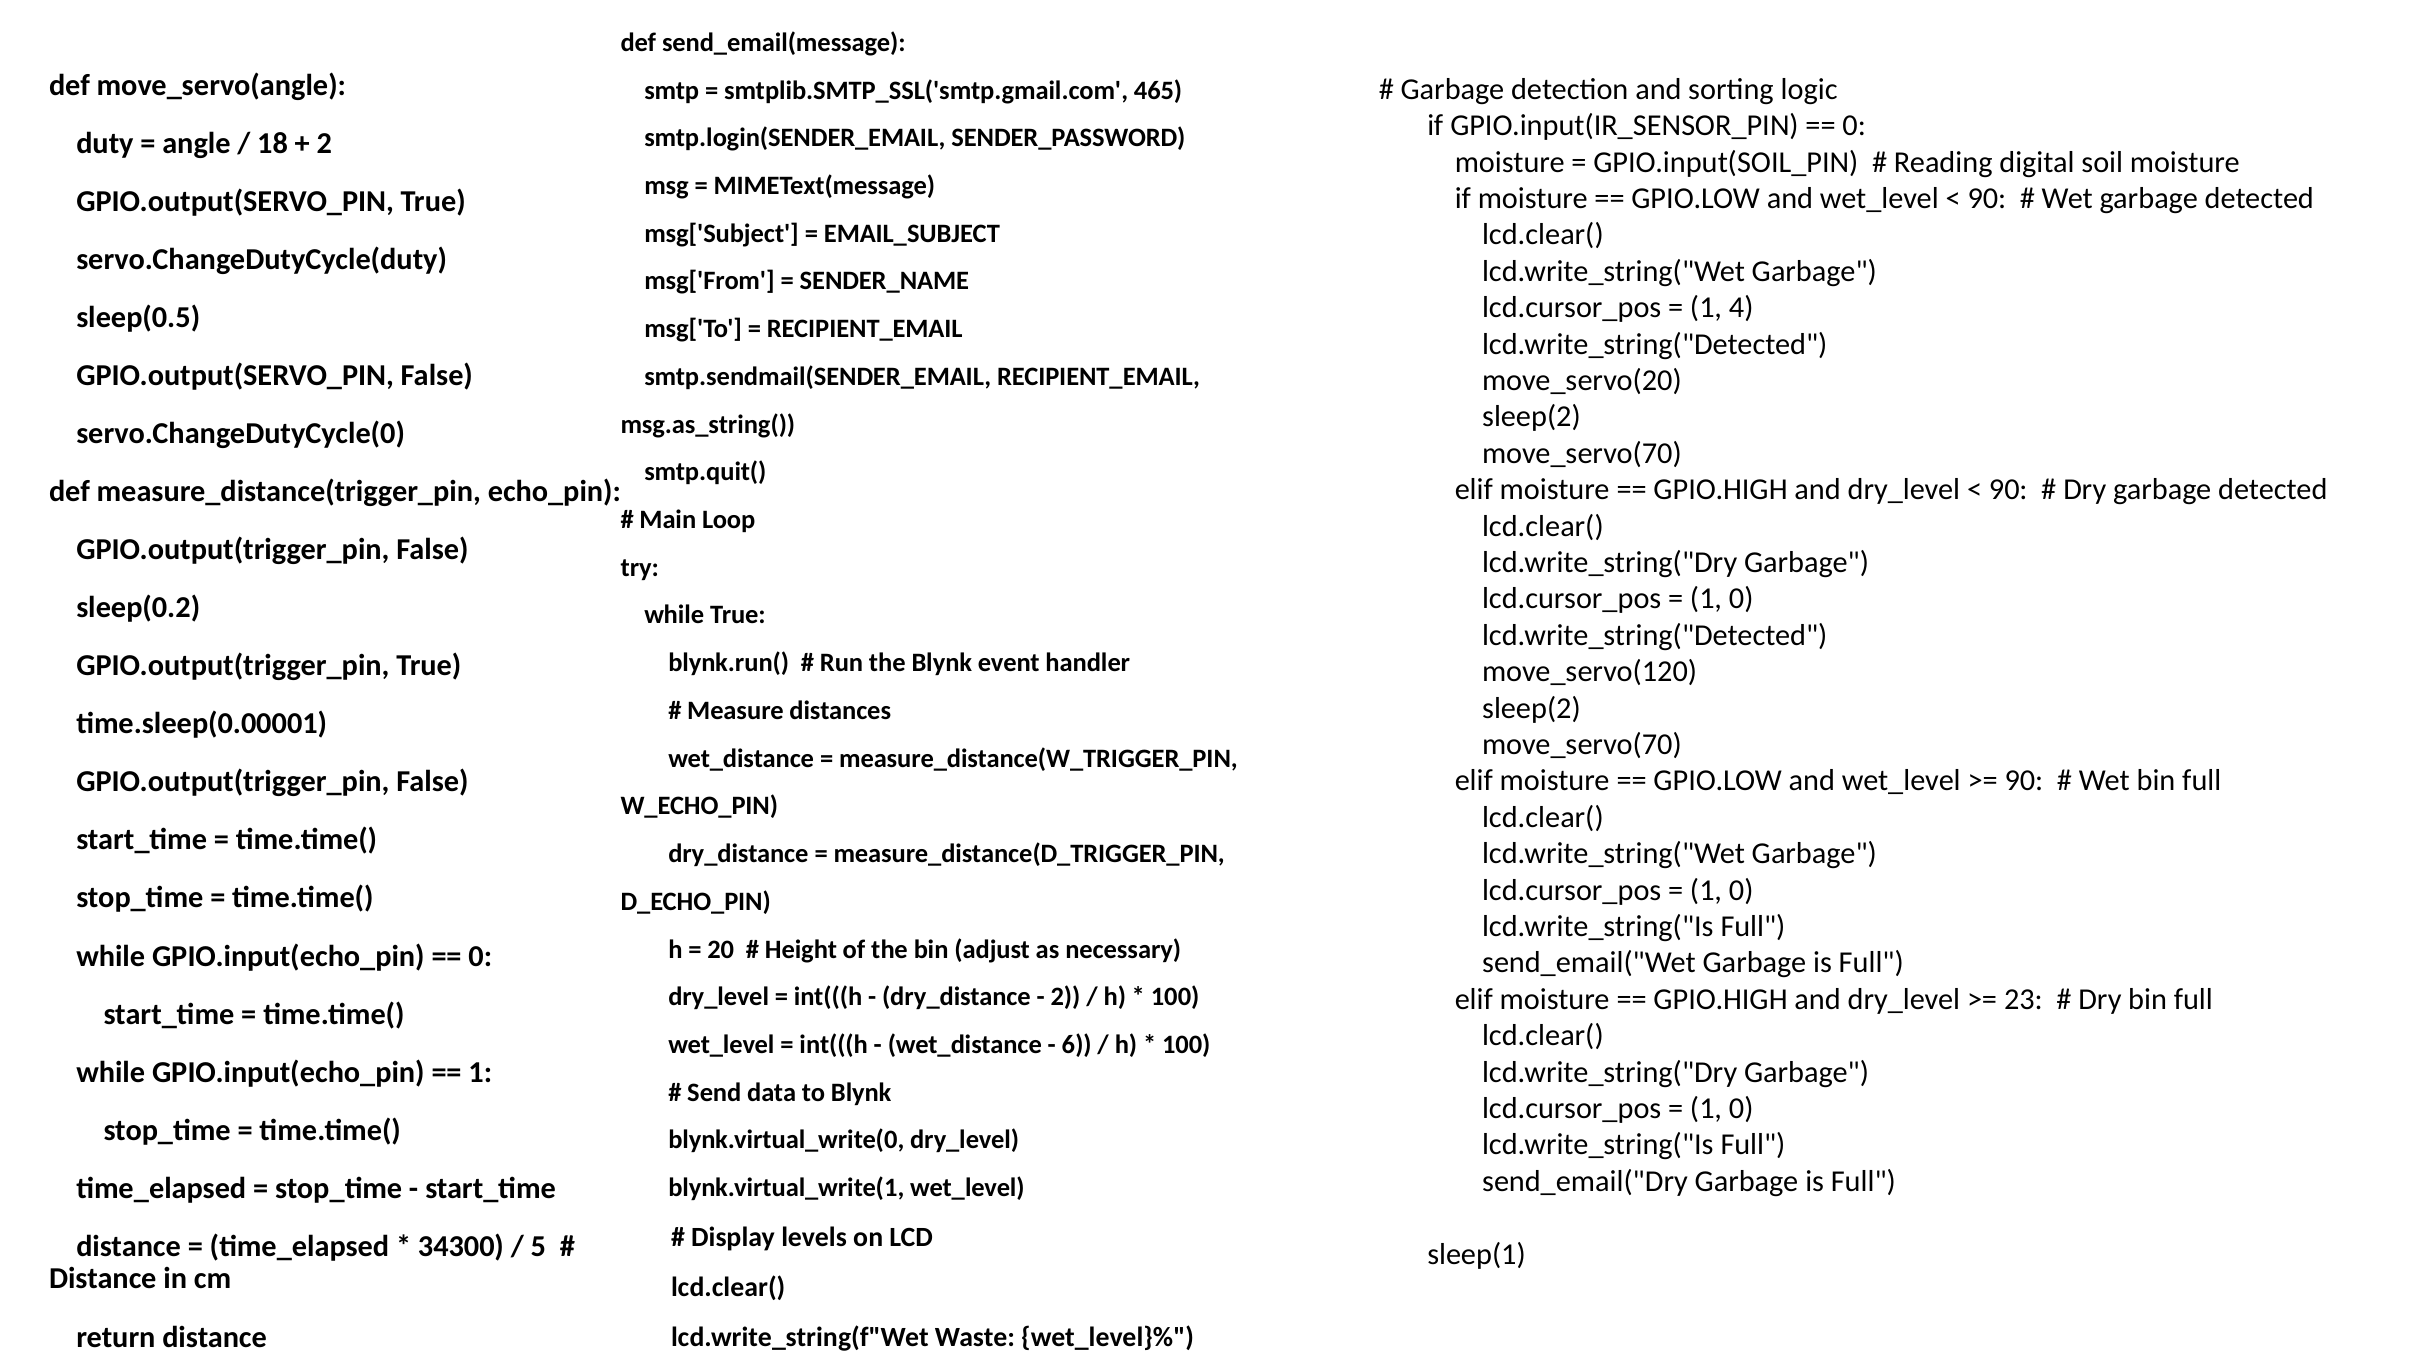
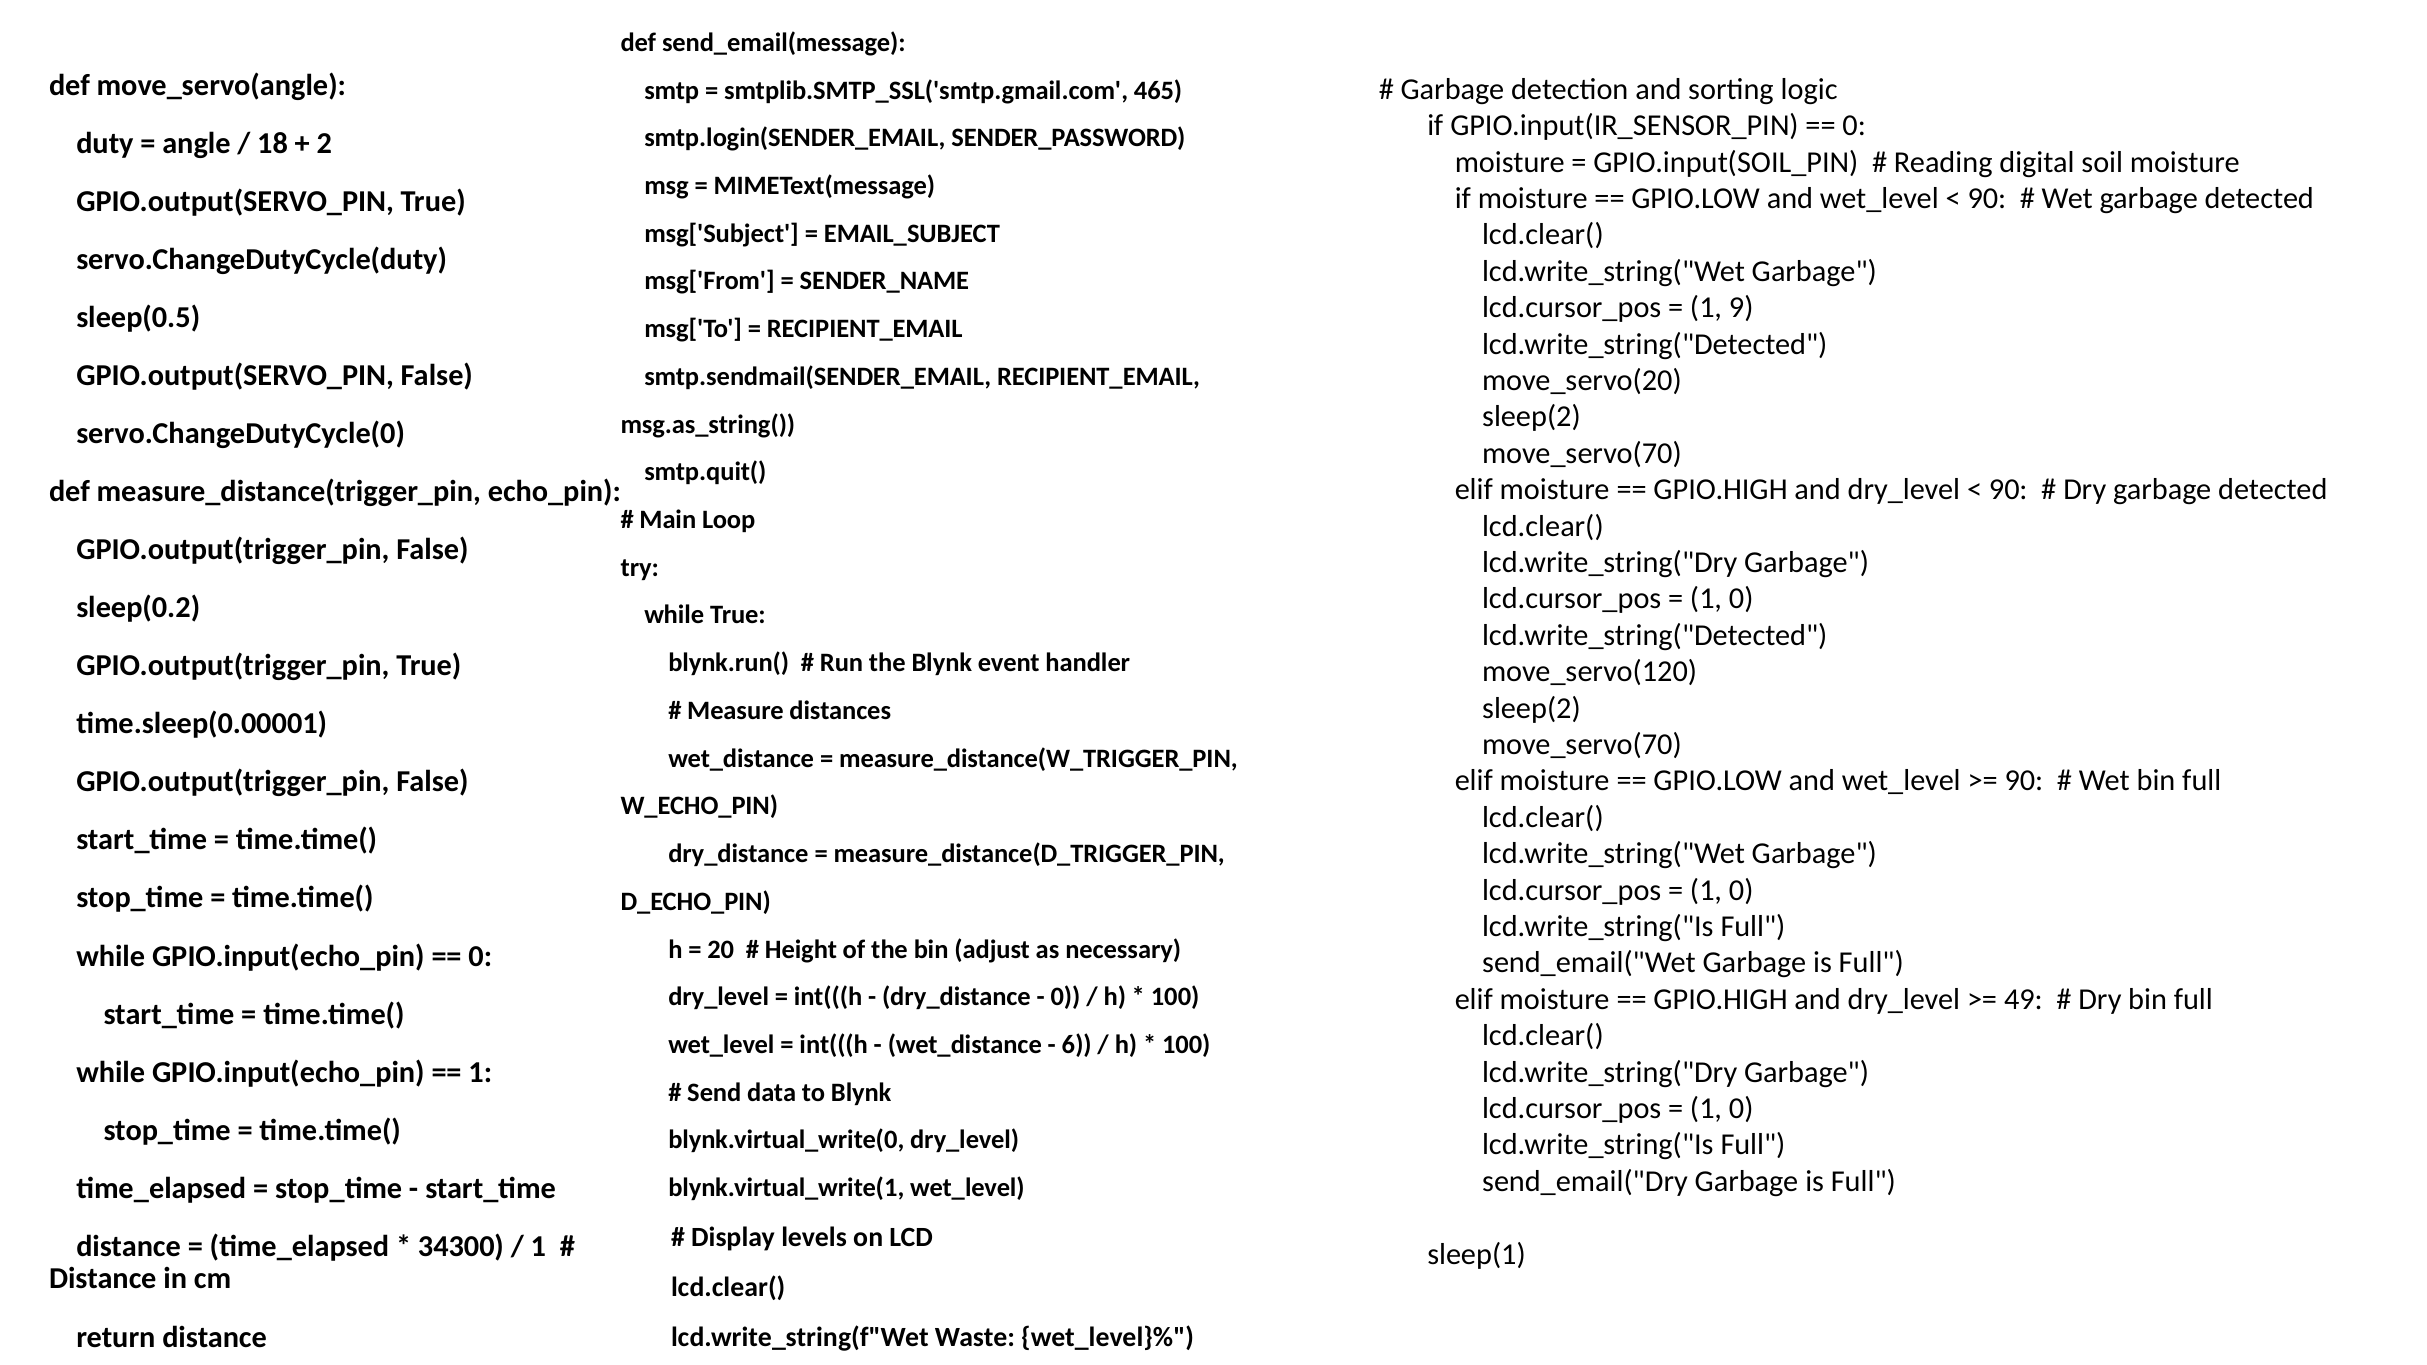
4: 4 -> 9 (1741, 308)
2: 2 -> 0 (1066, 997)
23: 23 -> 49 (2023, 999)
5: 5 -> 1 (538, 1246)
